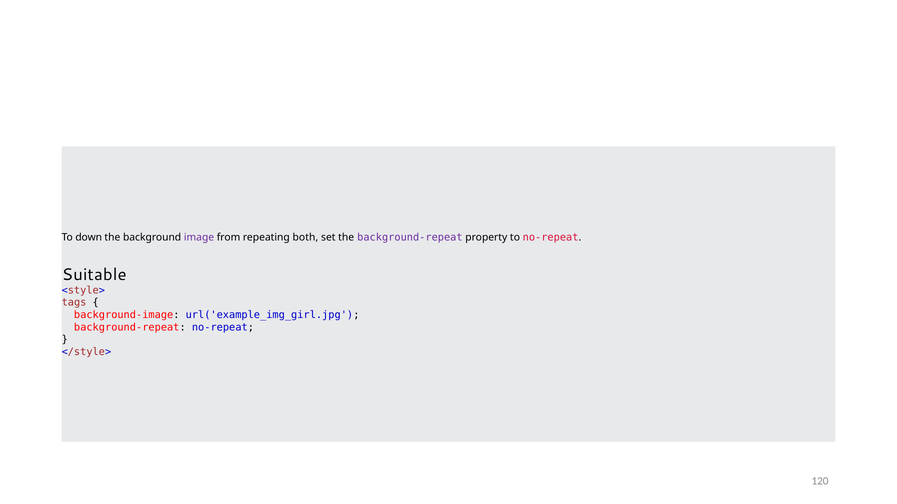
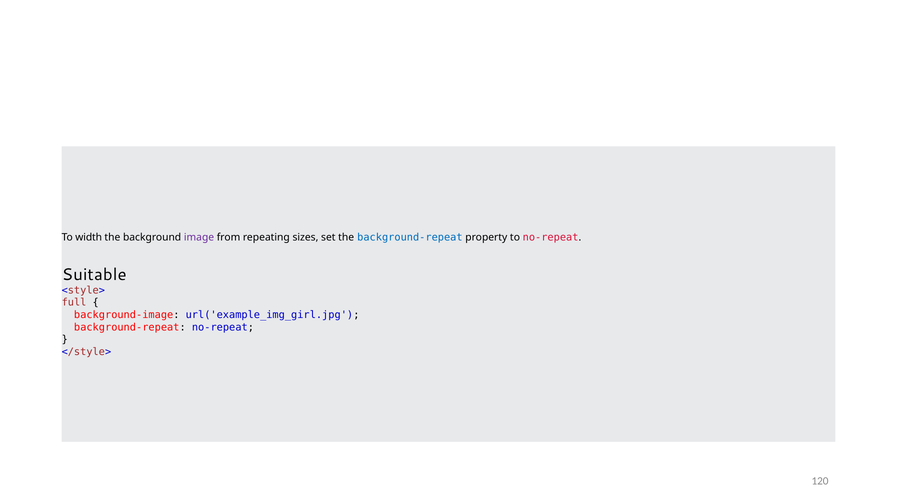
down: down -> width (89, 238)
both: both -> sizes (305, 238)
background-repeat colour: purple -> blue (410, 238)
tags: tags -> full (74, 303)
